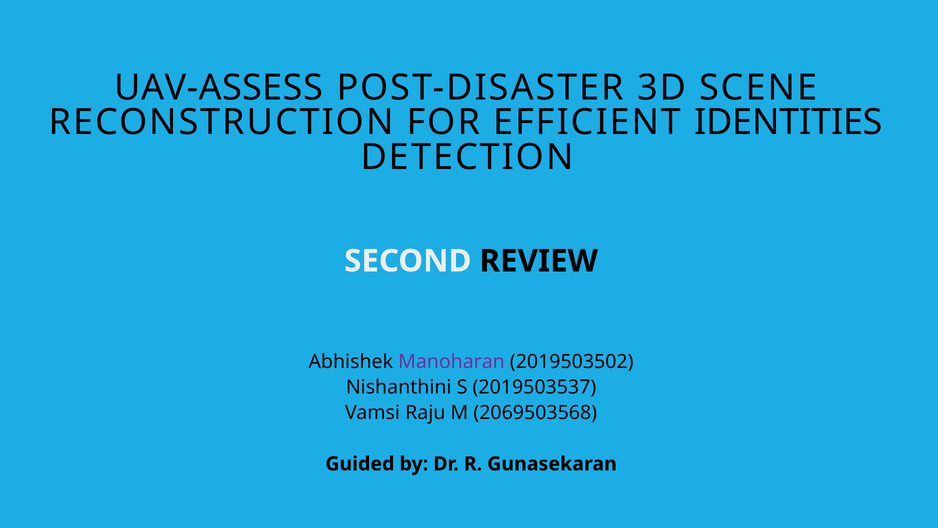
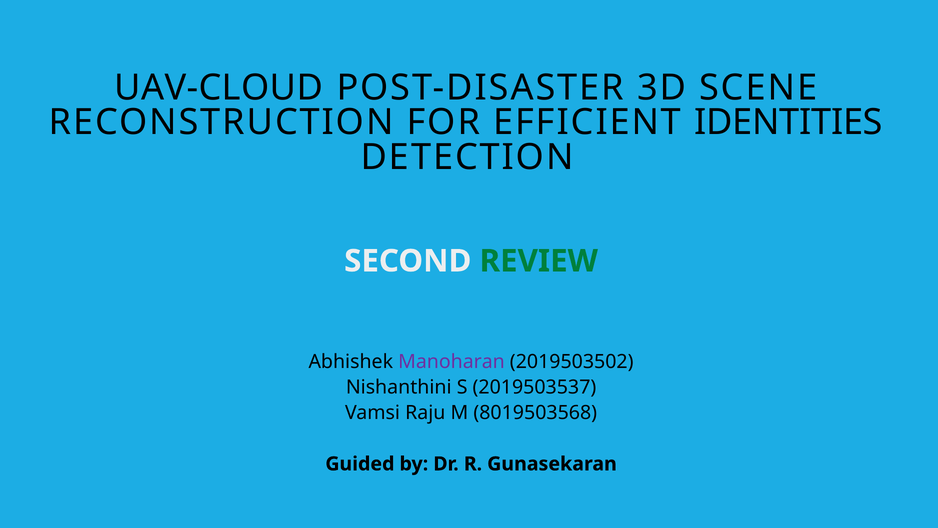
UAV-ASSESS: UAV-ASSESS -> UAV-CLOUD (219, 88)
REVIEW colour: black -> green (539, 261)
2069503568: 2069503568 -> 8019503568 (535, 413)
